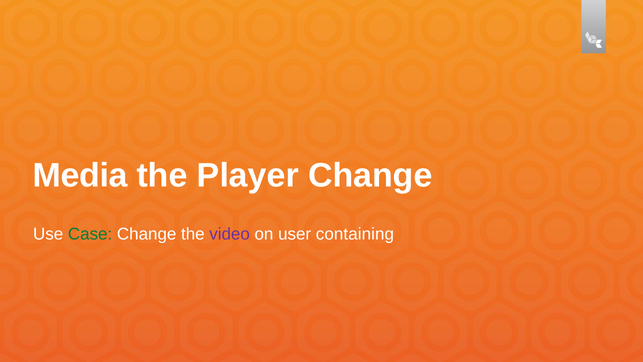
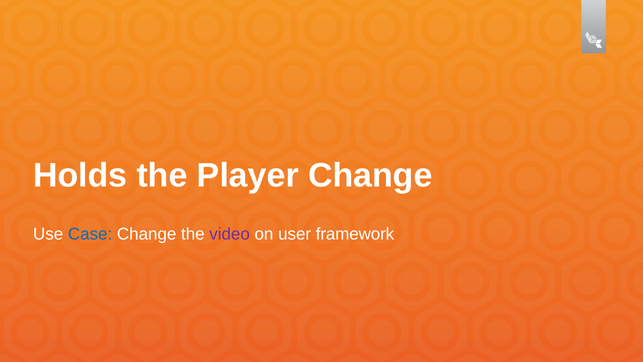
Media: Media -> Holds (80, 175)
Case colour: green -> blue (90, 234)
containing: containing -> framework (355, 234)
